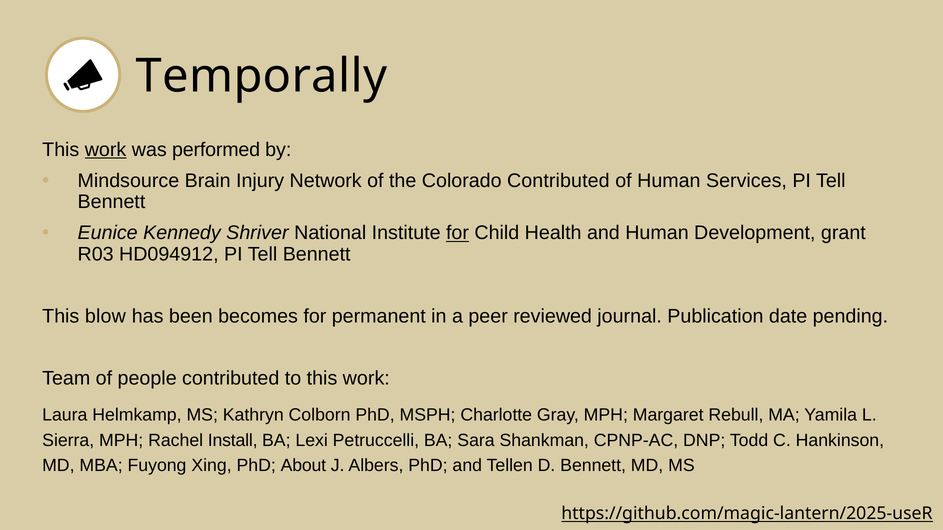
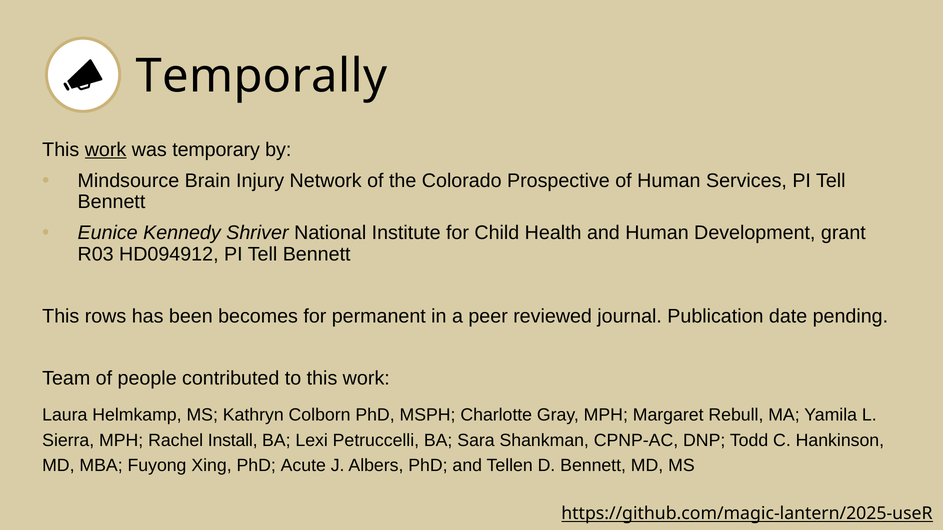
performed: performed -> temporary (216, 150)
Colorado Contributed: Contributed -> Prospective (558, 181)
for underline: present -> none (458, 233)
blow: blow -> rows (106, 316)
About: About -> Acute (303, 466)
